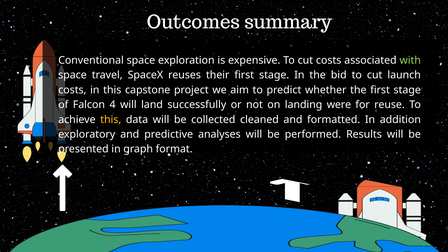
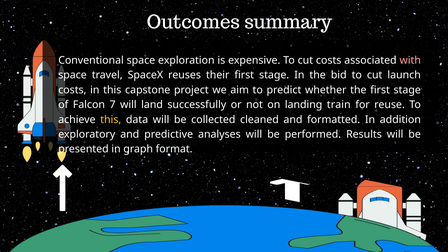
with colour: light green -> pink (410, 60)
4: 4 -> 7 (113, 105)
were: were -> train (339, 105)
